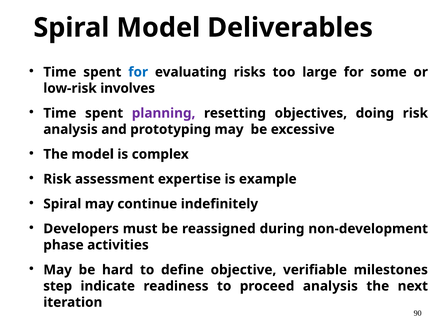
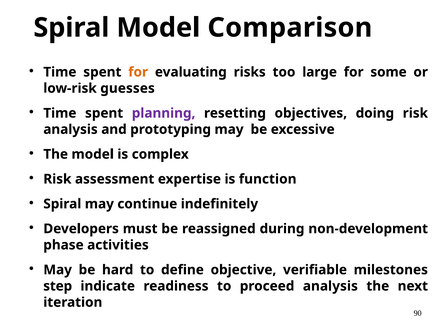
Deliverables: Deliverables -> Comparison (290, 28)
for colour: blue -> orange (138, 72)
involves: involves -> guesses (128, 88)
example: example -> function (268, 179)
